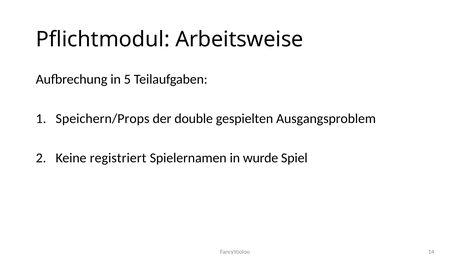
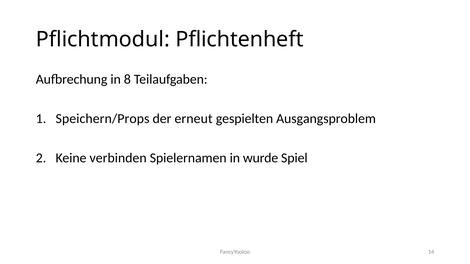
Arbeitsweise: Arbeitsweise -> Pflichtenheft (239, 39)
5: 5 -> 8 (127, 79)
double: double -> erneut (194, 119)
registriert: registriert -> verbinden (118, 158)
